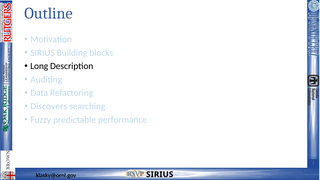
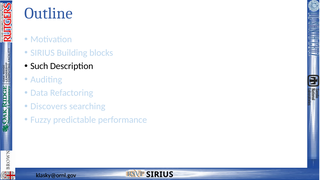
Long: Long -> Such (39, 66)
